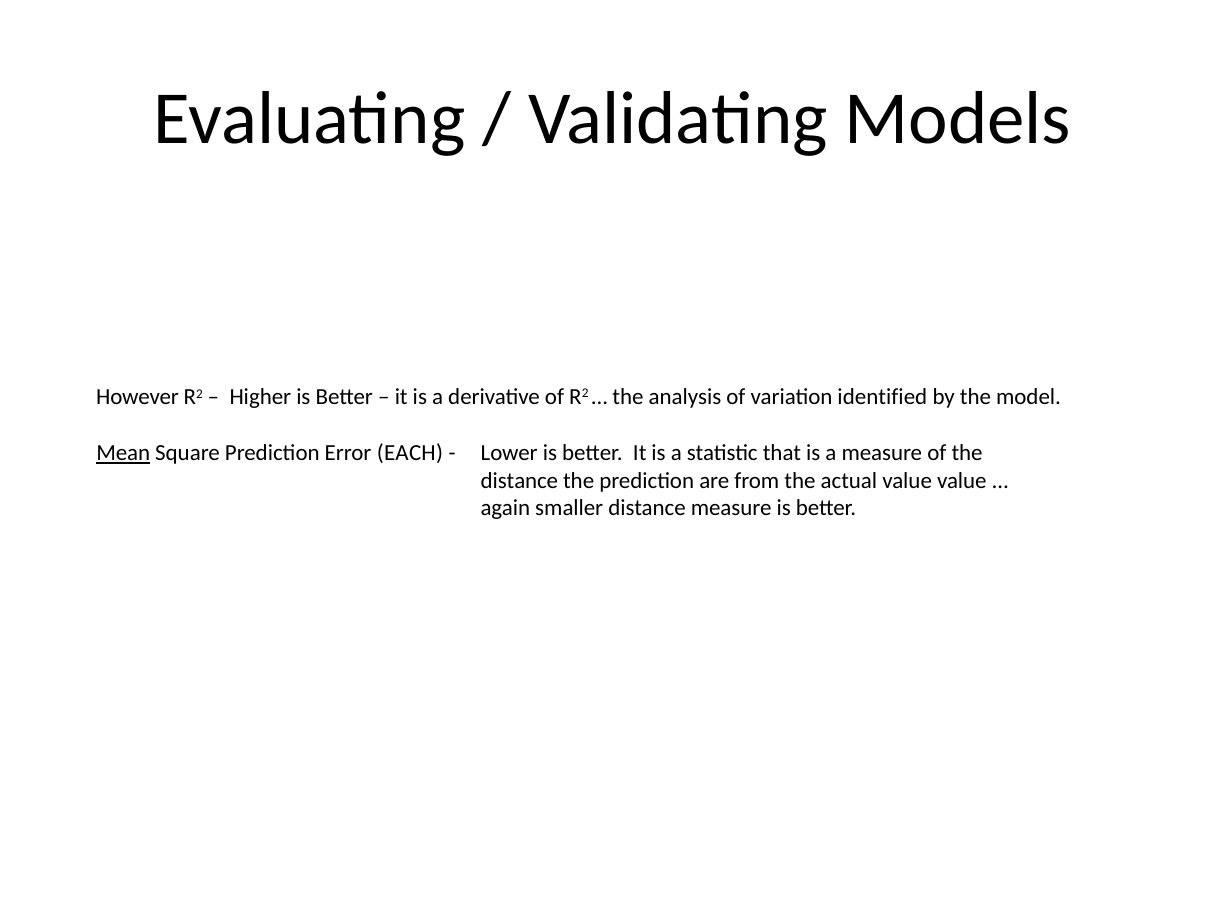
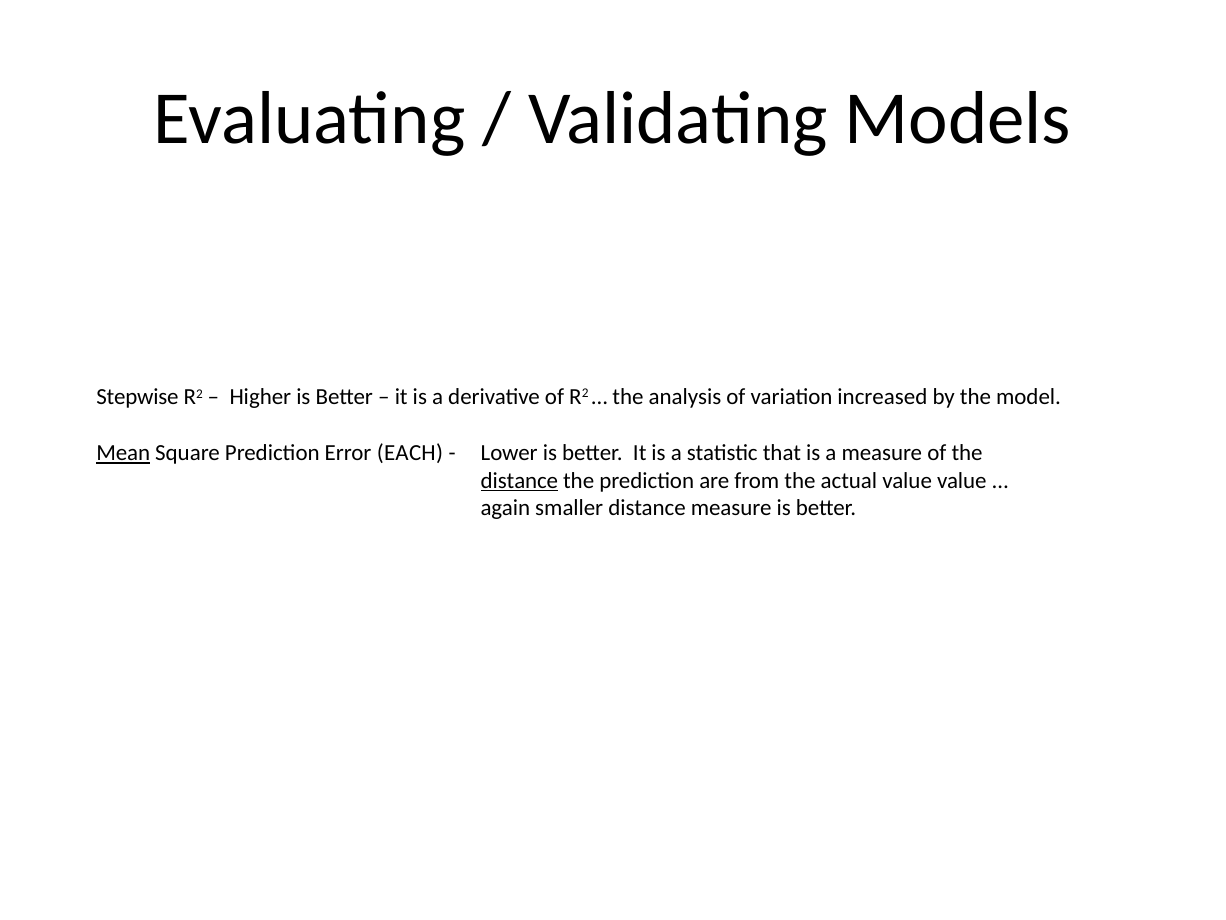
identified: identified -> increased (882, 397)
However: However -> Stepwise (138, 397)
distance underline: none -> present (519, 480)
